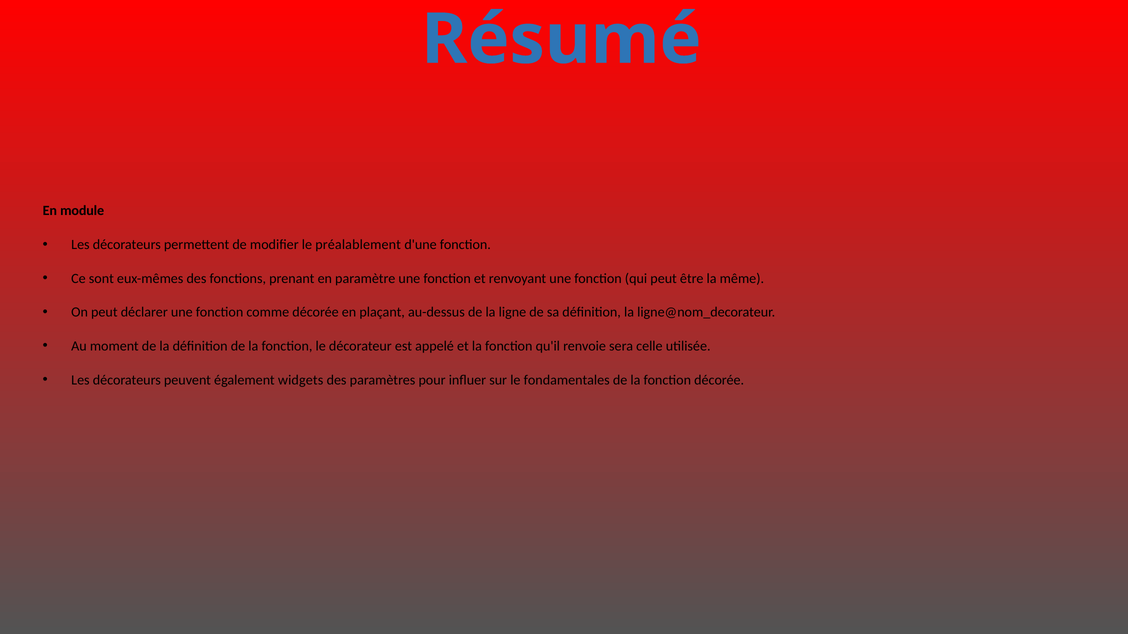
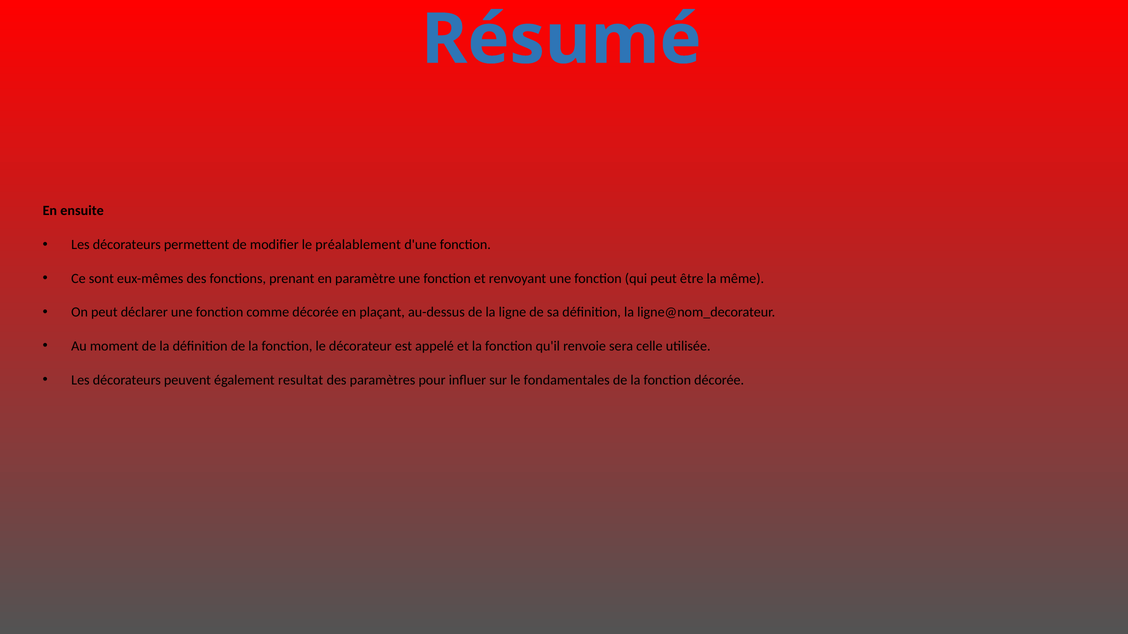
module: module -> ensuite (82, 211)
widgets: widgets -> resultat (301, 380)
